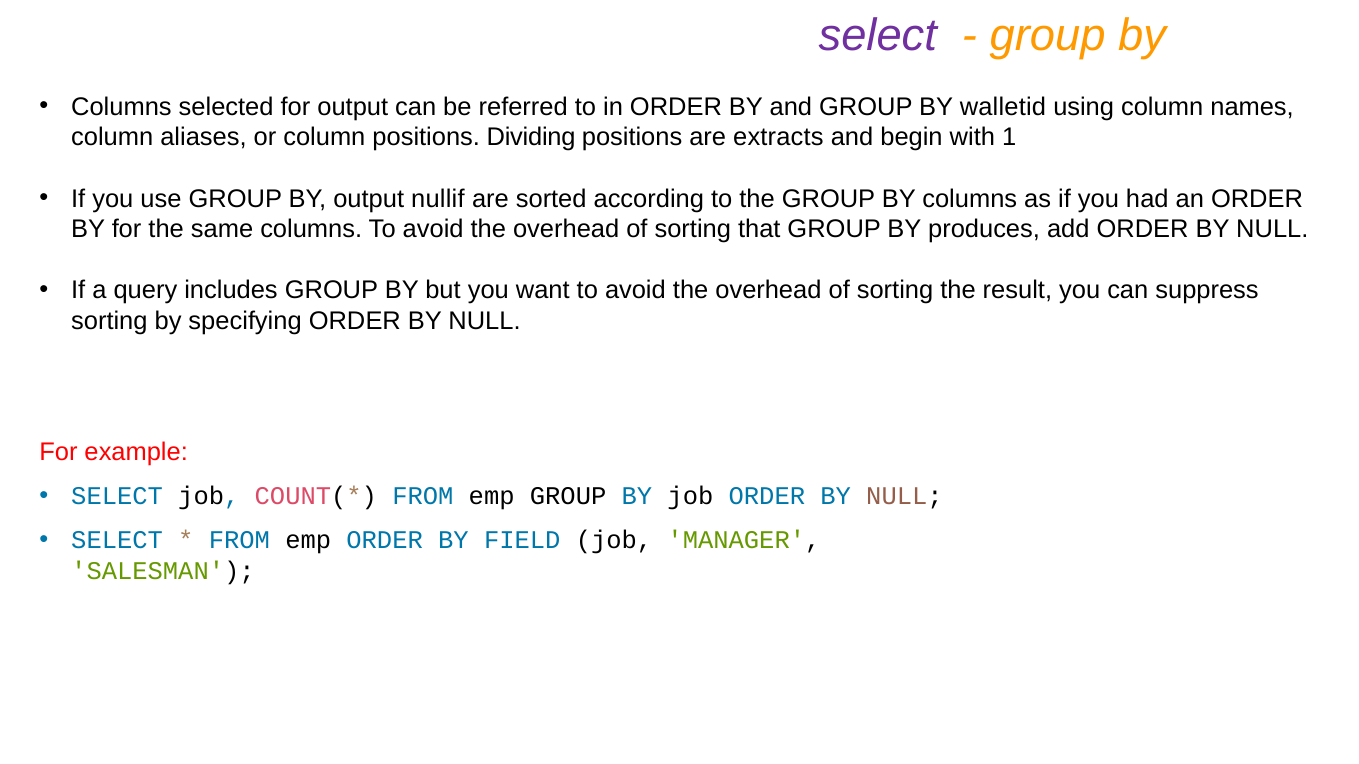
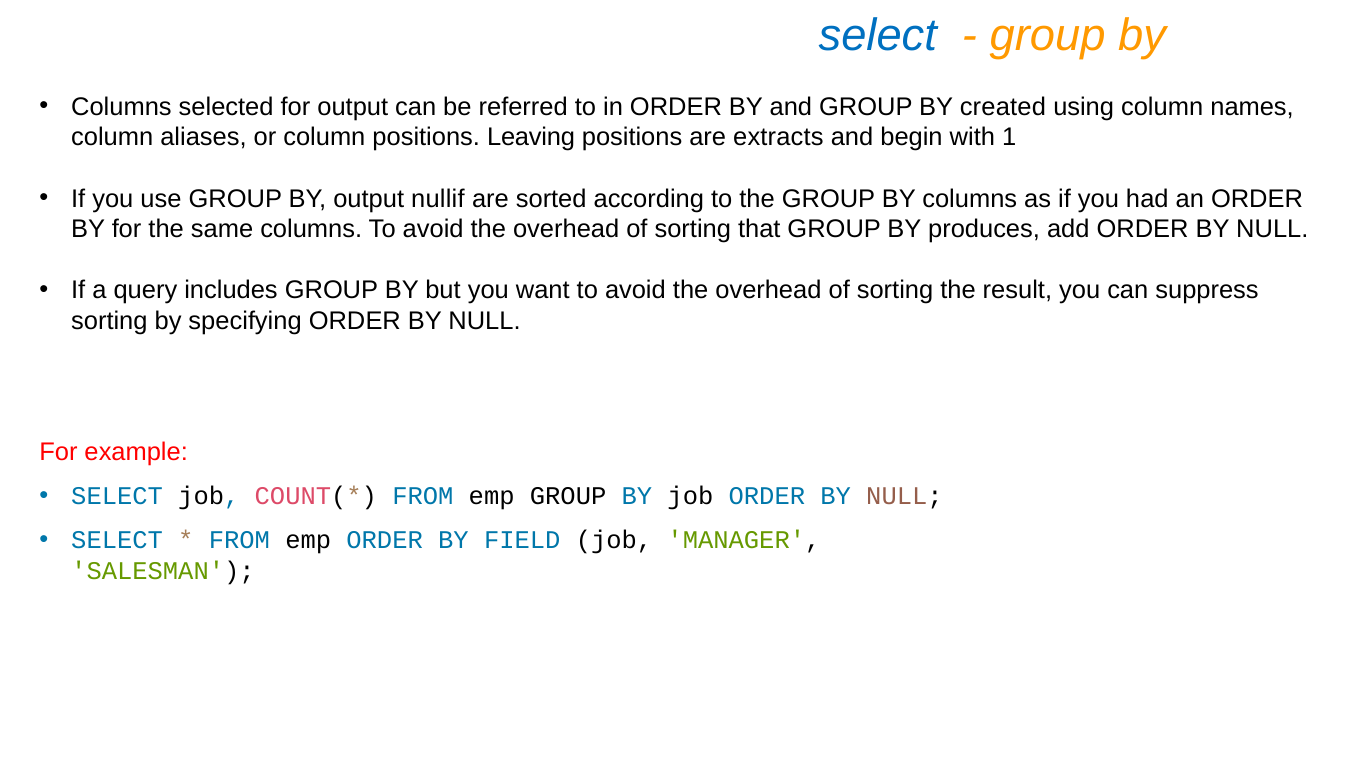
select colour: purple -> blue (878, 35)
walletid: walletid -> created (1003, 107)
Dividing: Dividing -> Leaving (531, 138)
